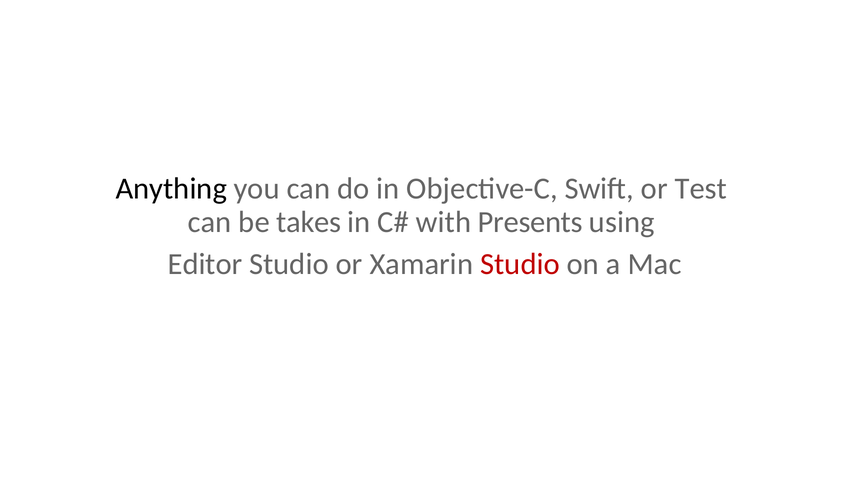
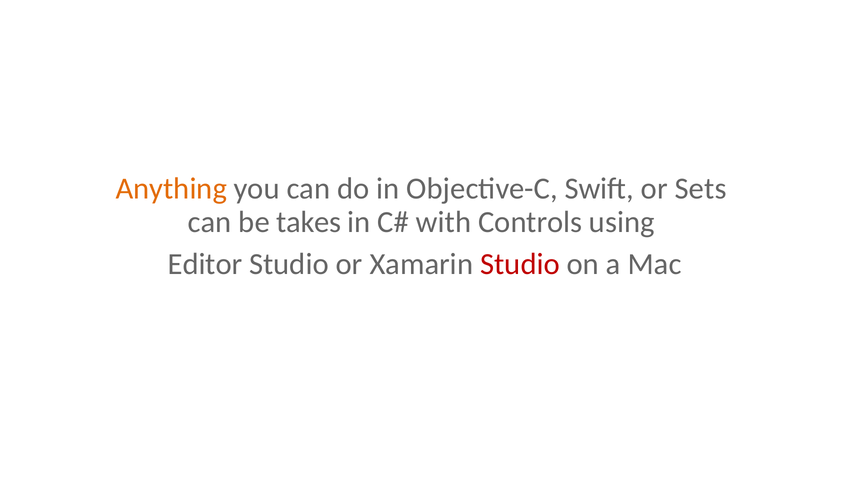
Anything colour: black -> orange (171, 189)
Test: Test -> Sets (701, 189)
Presents: Presents -> Controls (530, 222)
